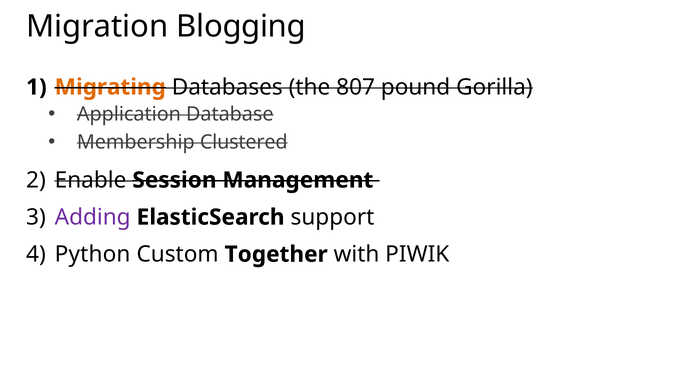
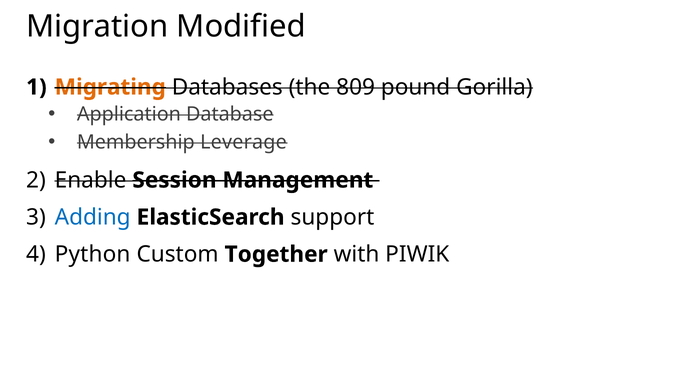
Blogging: Blogging -> Modified (241, 26)
807: 807 -> 809 (356, 87)
Clustered: Clustered -> Leverage (244, 142)
Adding colour: purple -> blue (93, 217)
